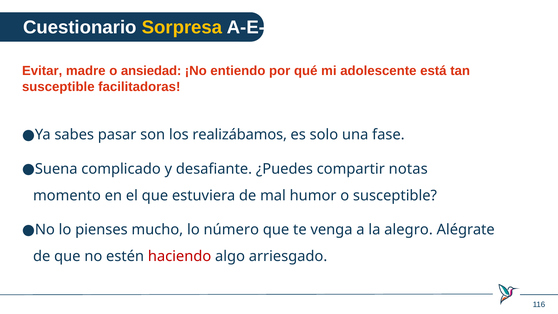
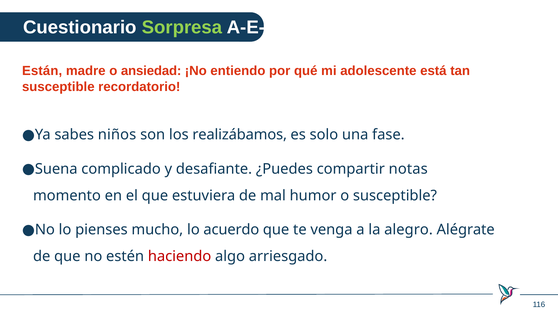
Sorpresa colour: yellow -> light green (182, 27)
Evitar: Evitar -> Están (42, 71)
facilitadoras: facilitadoras -> recordatorio (139, 87)
pasar: pasar -> niños (117, 135)
número: número -> acuerdo (231, 230)
